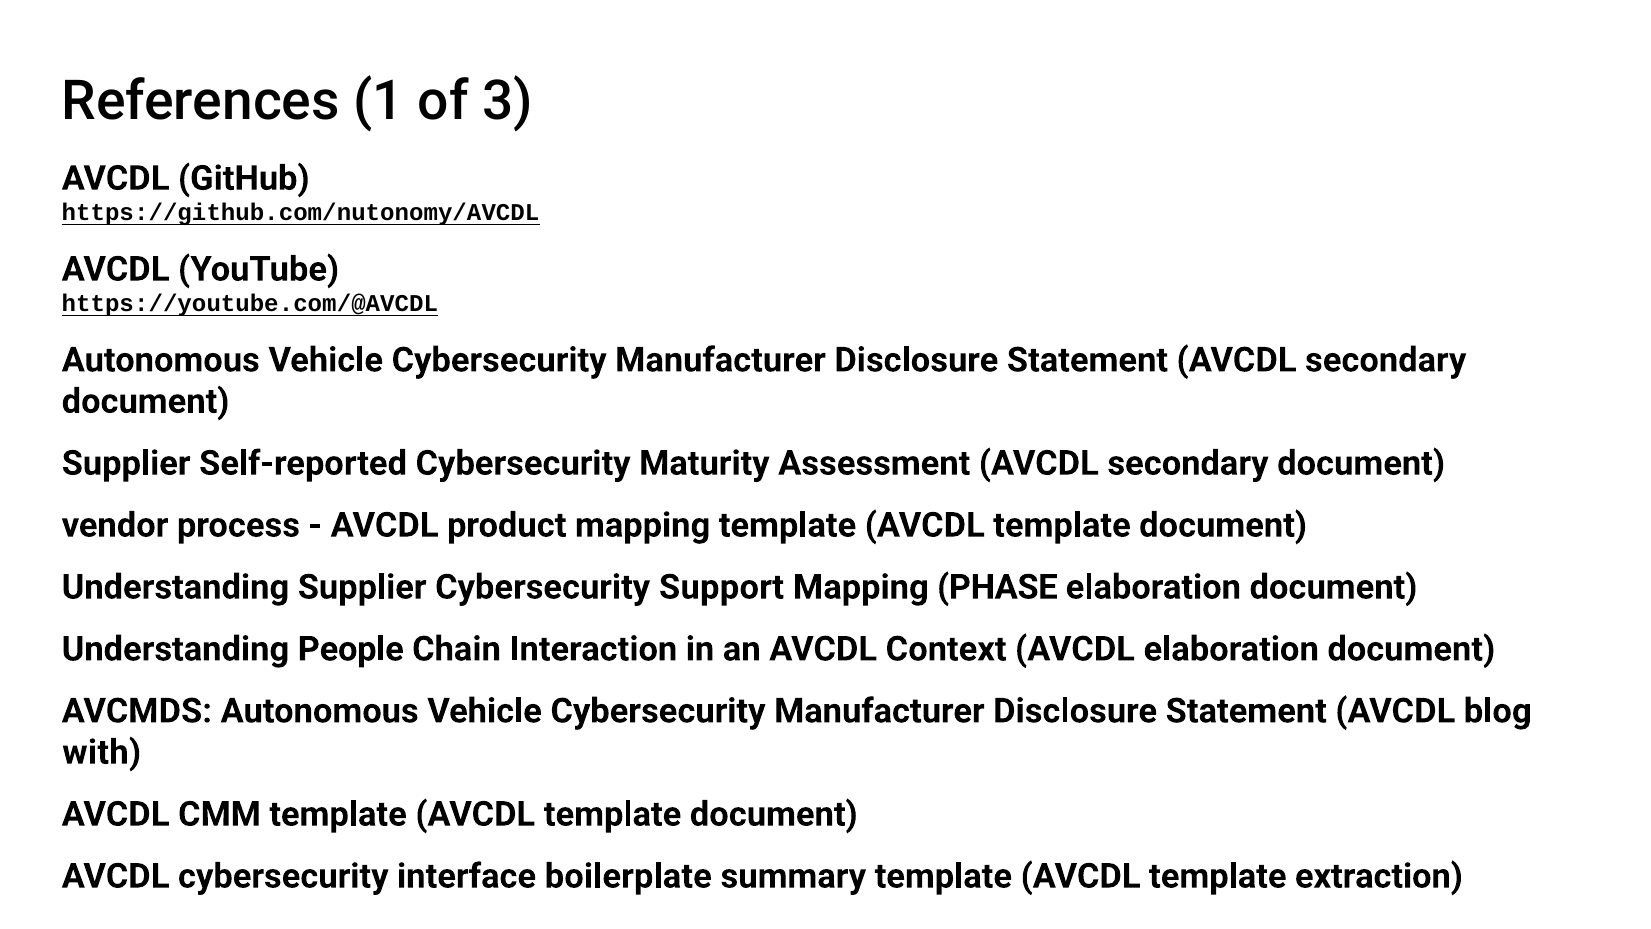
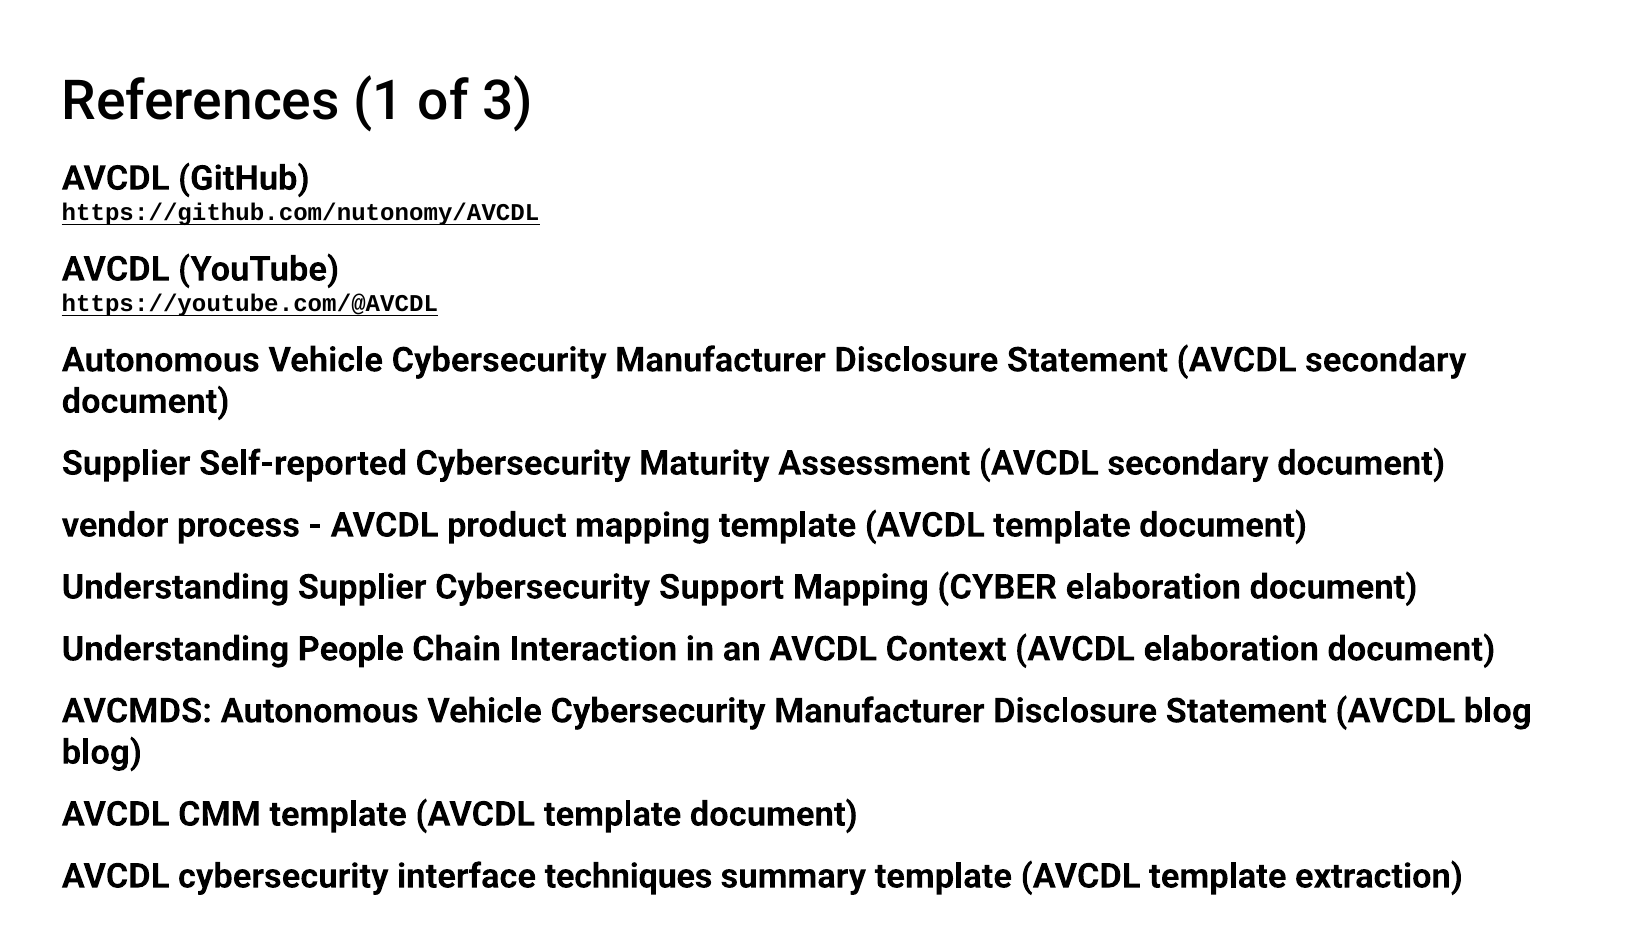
PHASE: PHASE -> CYBER (997, 587)
with: with -> blog (102, 752)
boilerplate: boilerplate -> techniques (629, 876)
